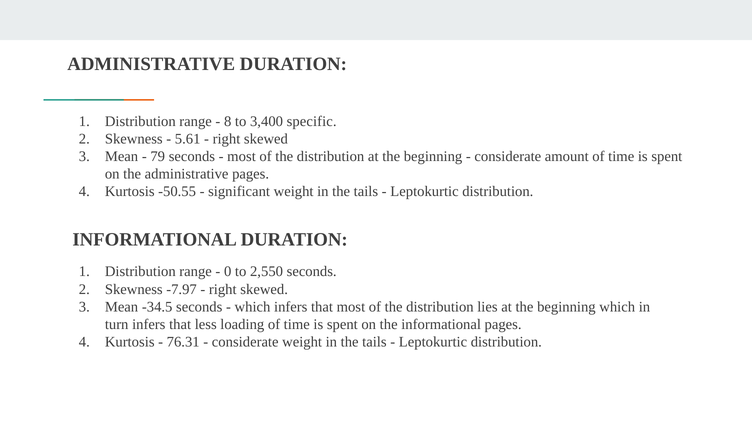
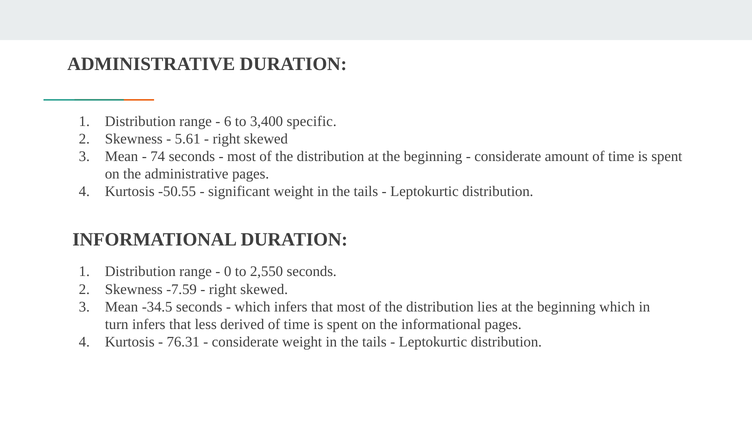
8: 8 -> 6 (228, 121)
79: 79 -> 74 (158, 156)
-7.97: -7.97 -> -7.59 (182, 289)
loading: loading -> derived (242, 324)
